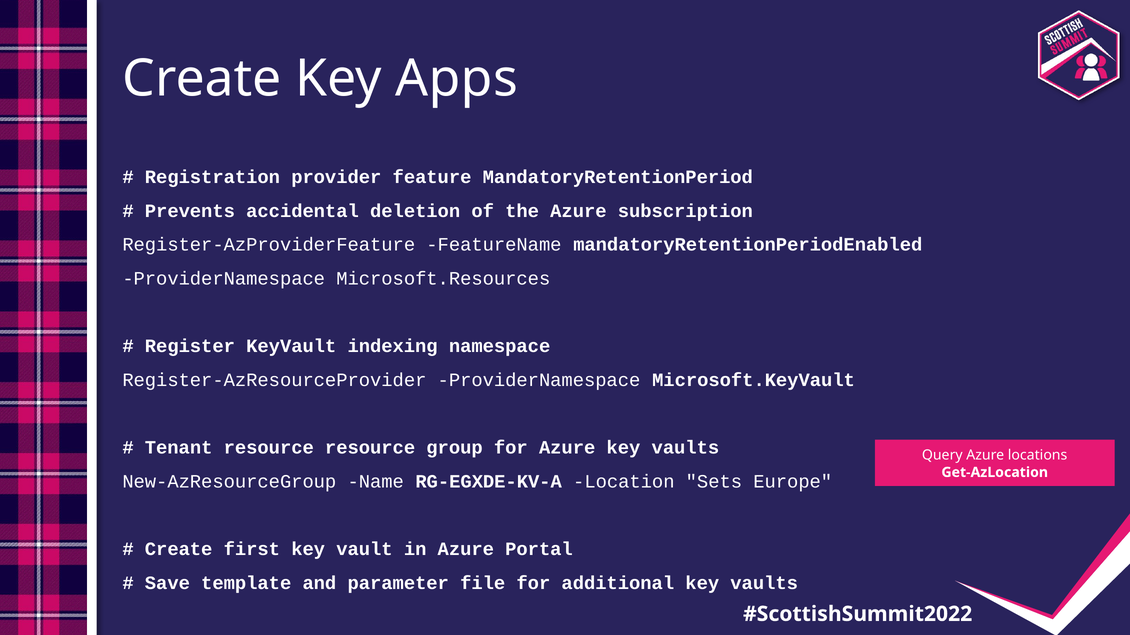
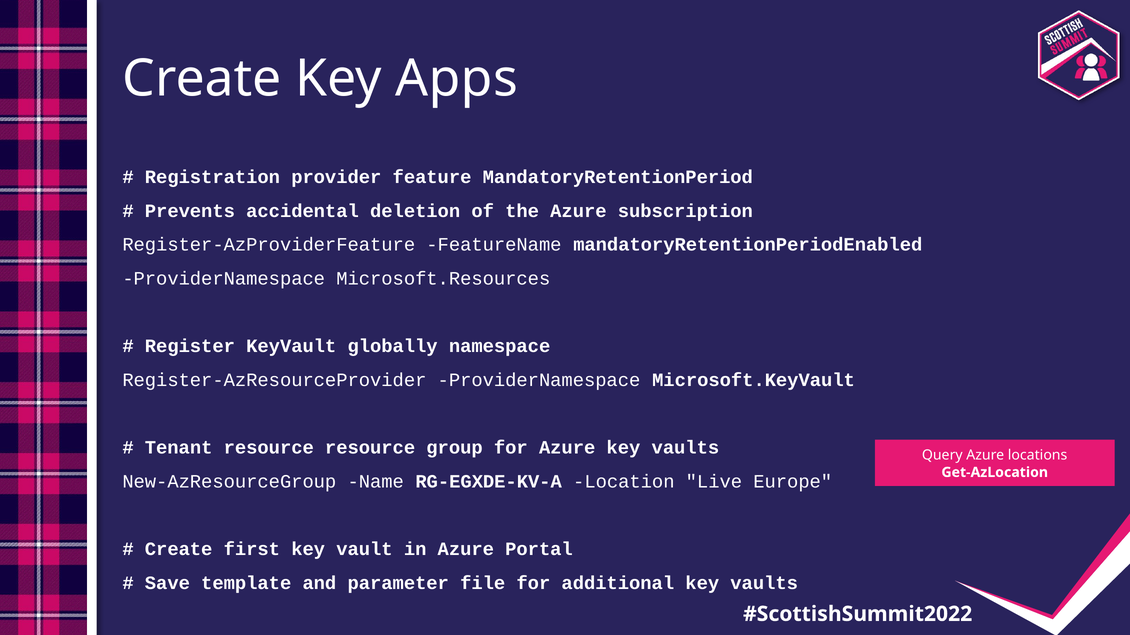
indexing: indexing -> globally (393, 347)
Sets: Sets -> Live (714, 482)
